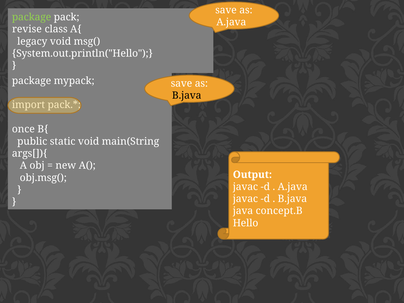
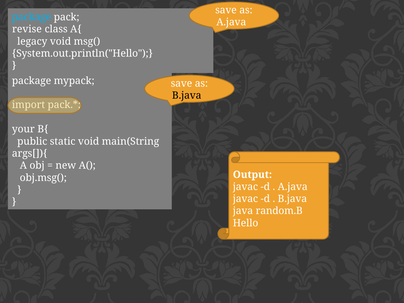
package colour: light green -> light blue (32, 17)
once: once -> your (23, 129)
concept.B: concept.B -> random.B (279, 211)
